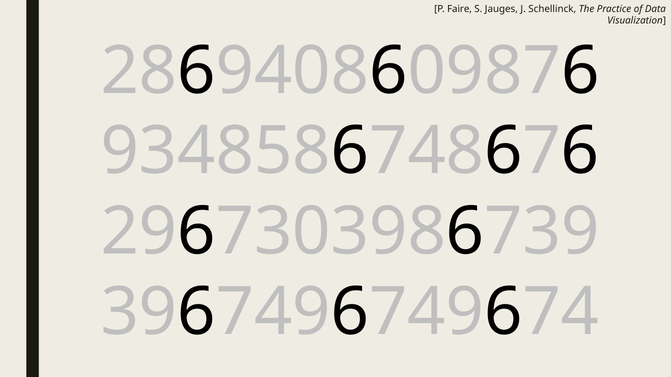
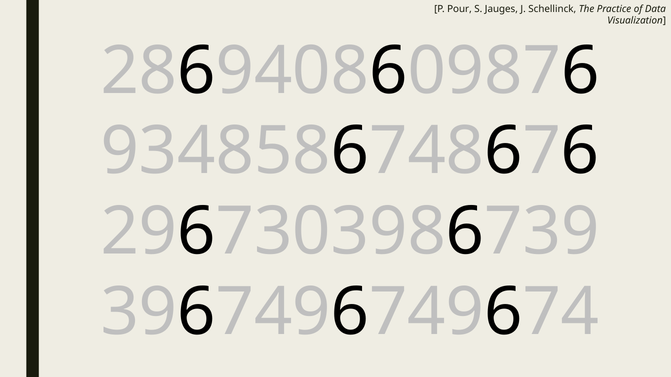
Faire: Faire -> Pour (459, 9)
